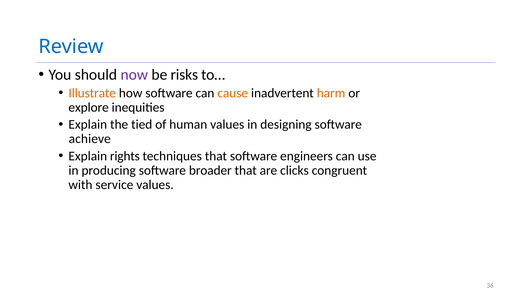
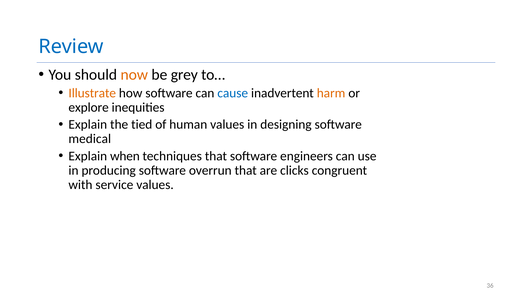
now colour: purple -> orange (134, 75)
risks: risks -> grey (184, 75)
cause colour: orange -> blue (233, 93)
achieve: achieve -> medical (90, 139)
rights: rights -> when (125, 156)
broader: broader -> overrun (210, 170)
